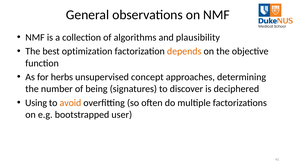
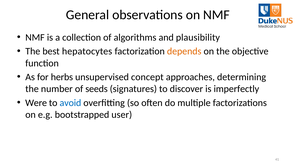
optimization: optimization -> hepatocytes (87, 51)
being: being -> seeds (97, 89)
deciphered: deciphered -> imperfectly (236, 89)
Using: Using -> Were (36, 102)
avoid colour: orange -> blue (70, 102)
